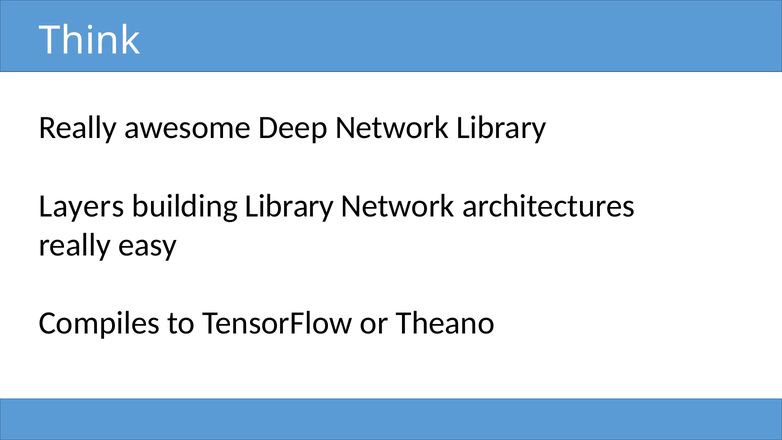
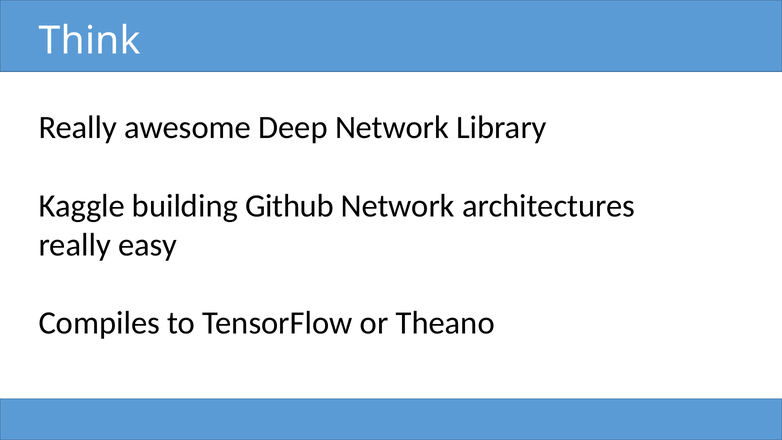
Layers: Layers -> Kaggle (82, 206)
building Library: Library -> Github (289, 206)
